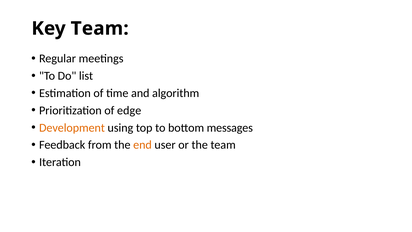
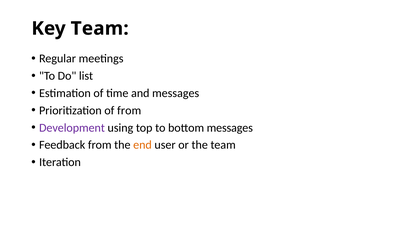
and algorithm: algorithm -> messages (176, 93)
of edge: edge -> from (129, 110)
Development colour: orange -> purple (72, 128)
